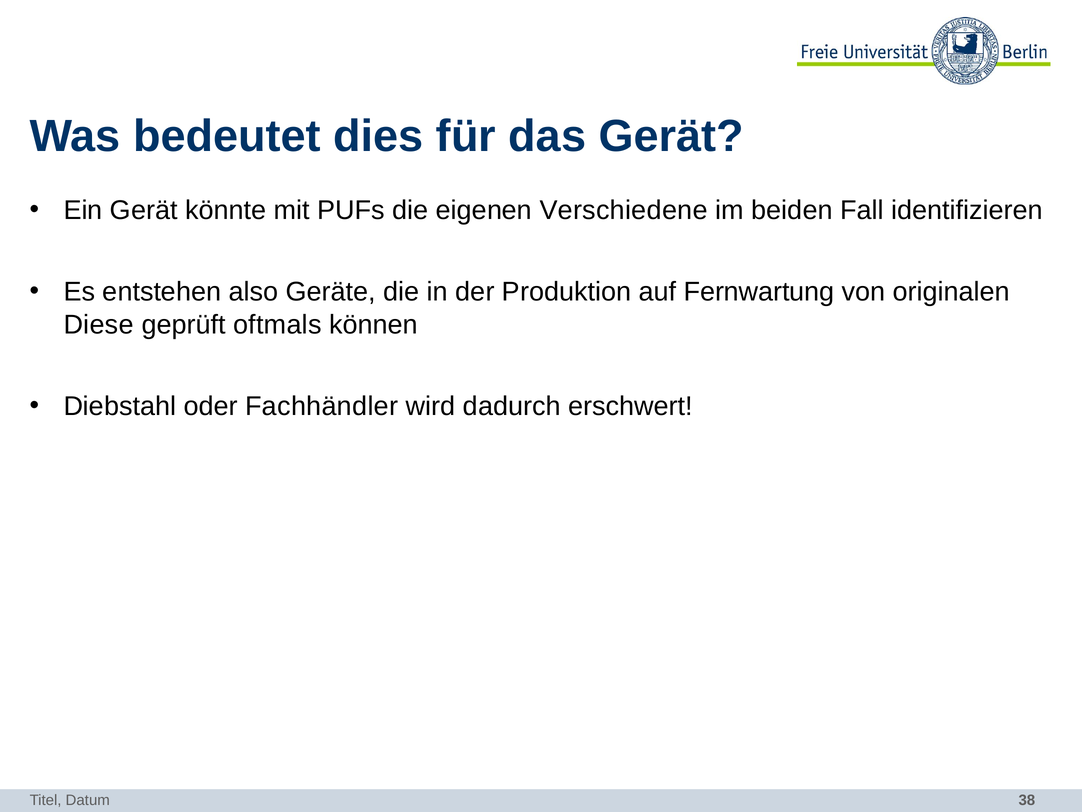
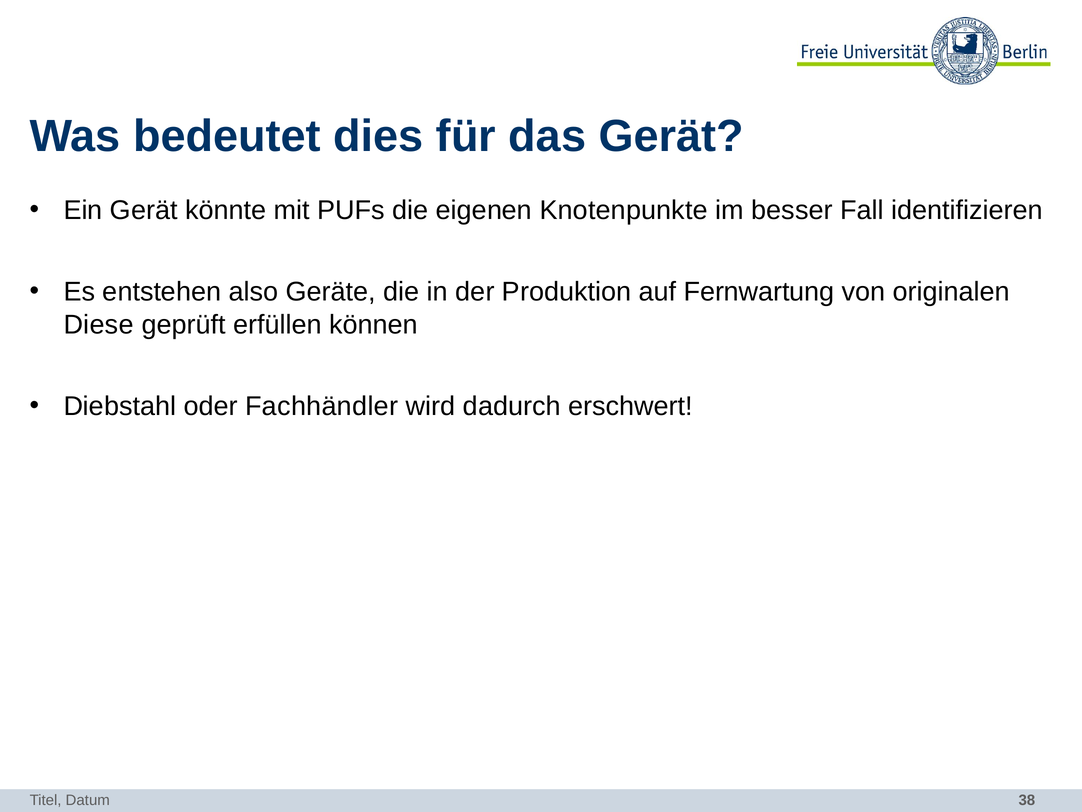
Verschiedene: Verschiedene -> Knotenpunkte (624, 210)
beiden: beiden -> besser (792, 210)
oftmals: oftmals -> erfüllen (278, 325)
